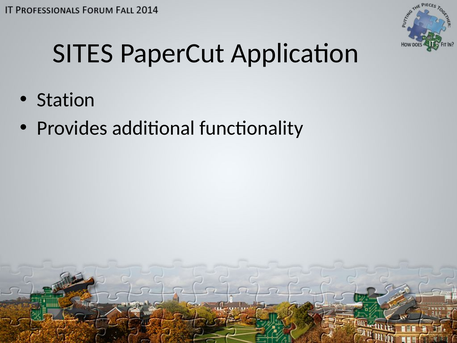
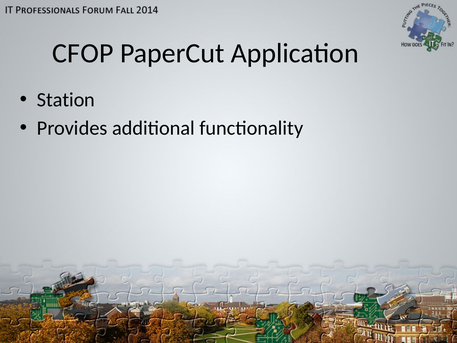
SITES: SITES -> CFOP (83, 53)
